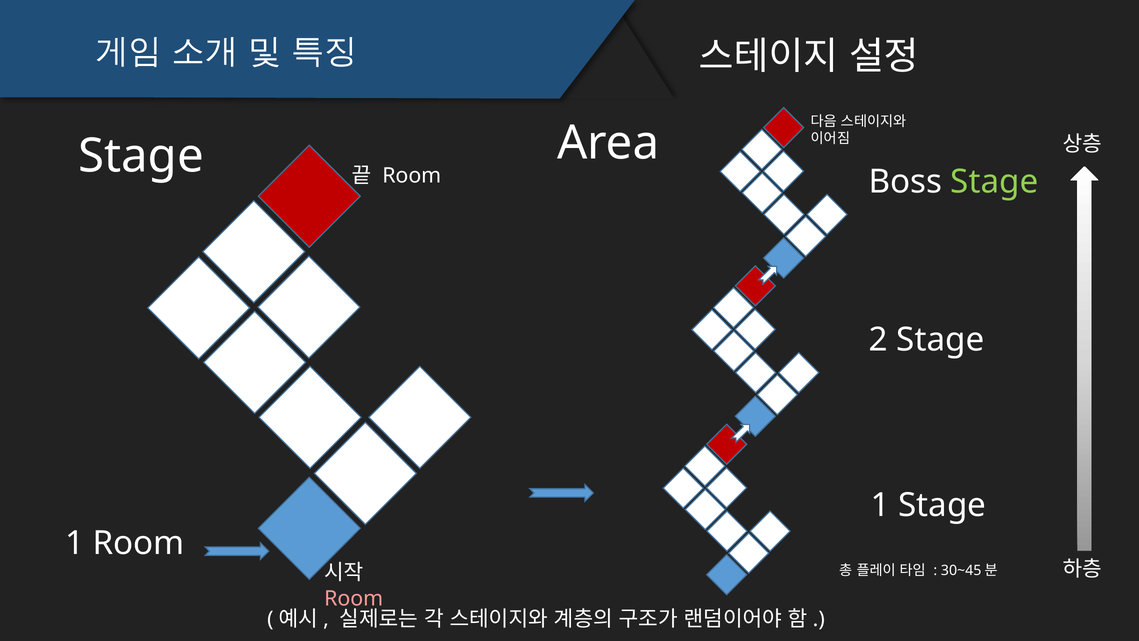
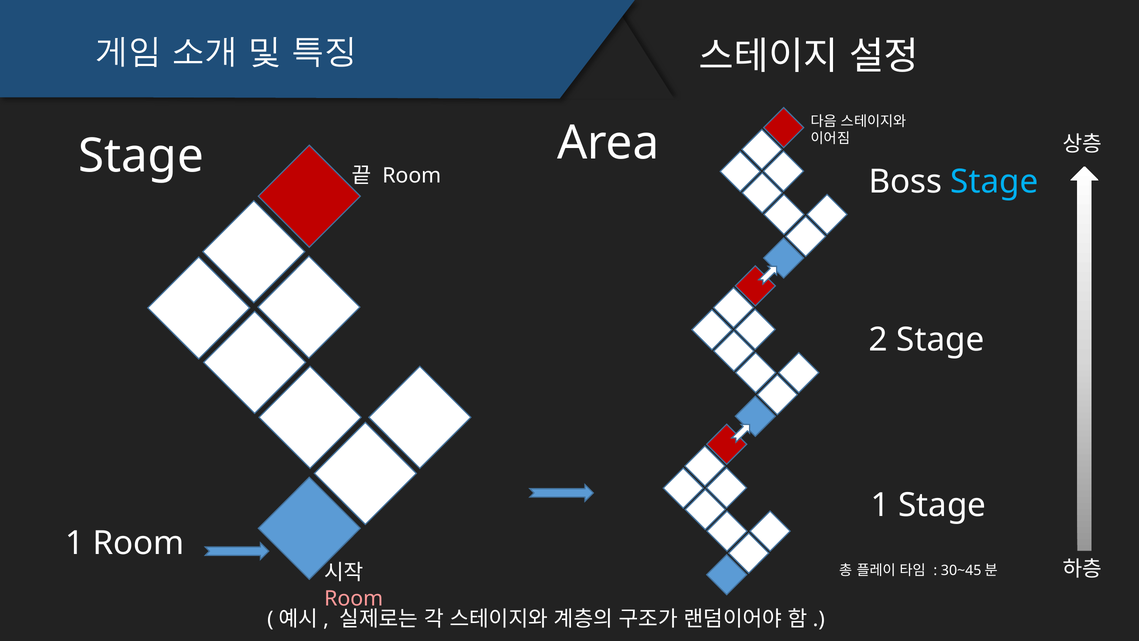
Stage colour: light green -> light blue (994, 182)
